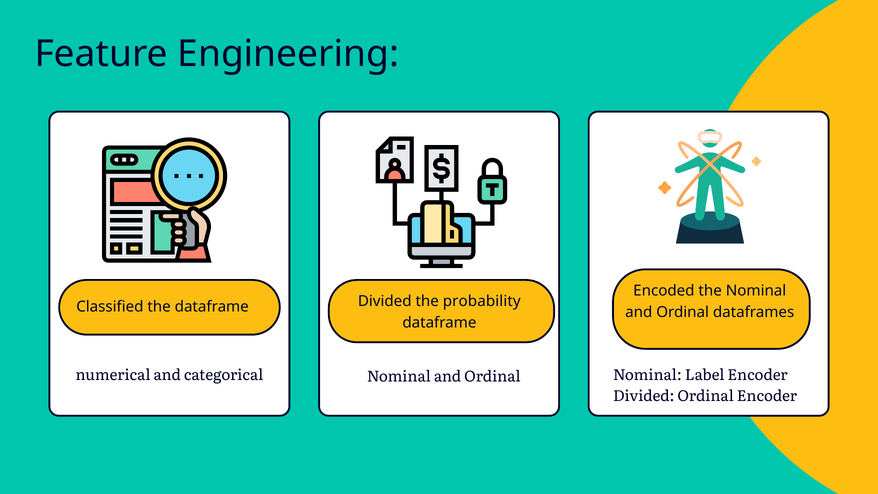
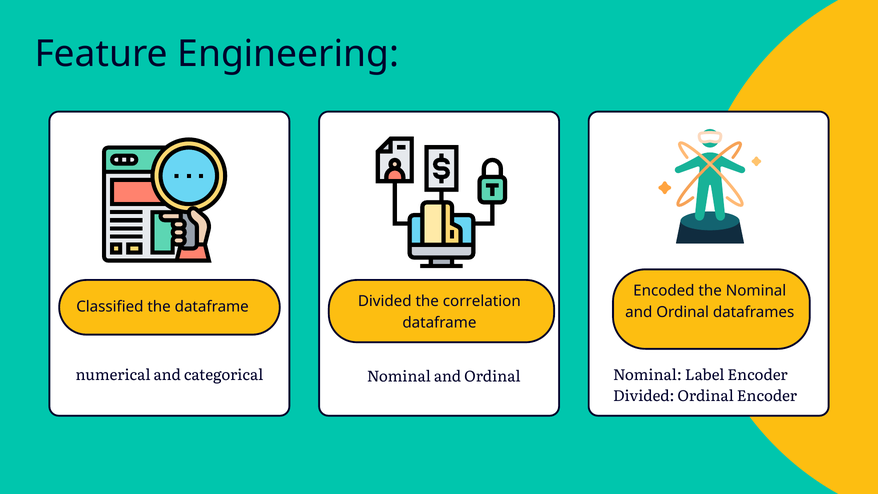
probability: probability -> correlation (482, 301)
